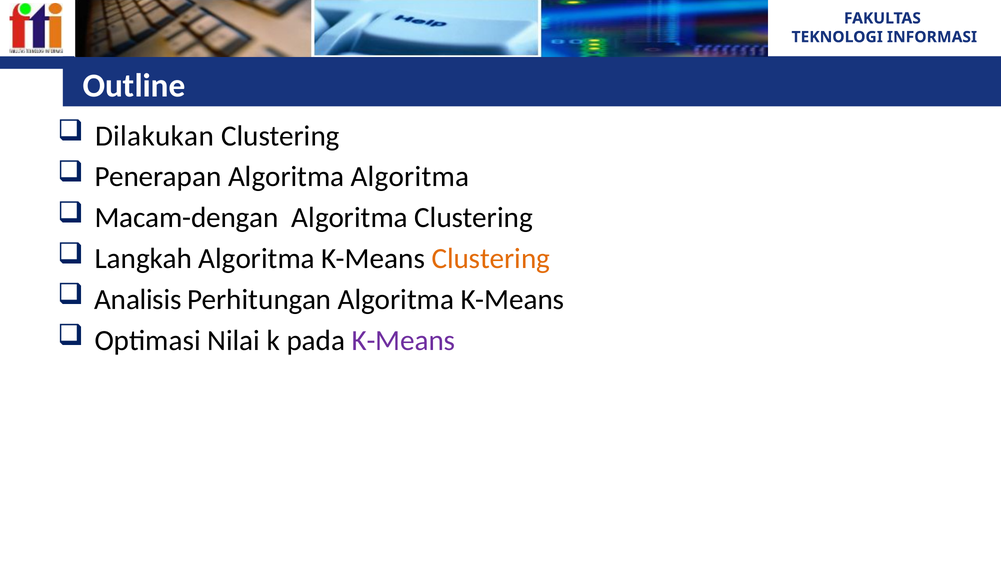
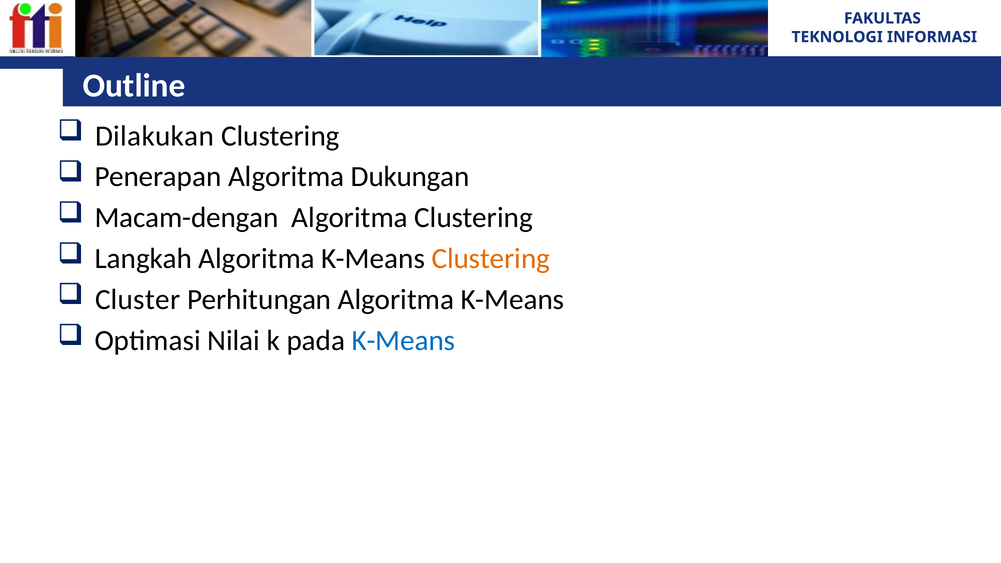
Algoritma Algoritma: Algoritma -> Dukungan (410, 177)
Analisis: Analisis -> Cluster (138, 300)
K-Means colour: purple -> blue (403, 340)
